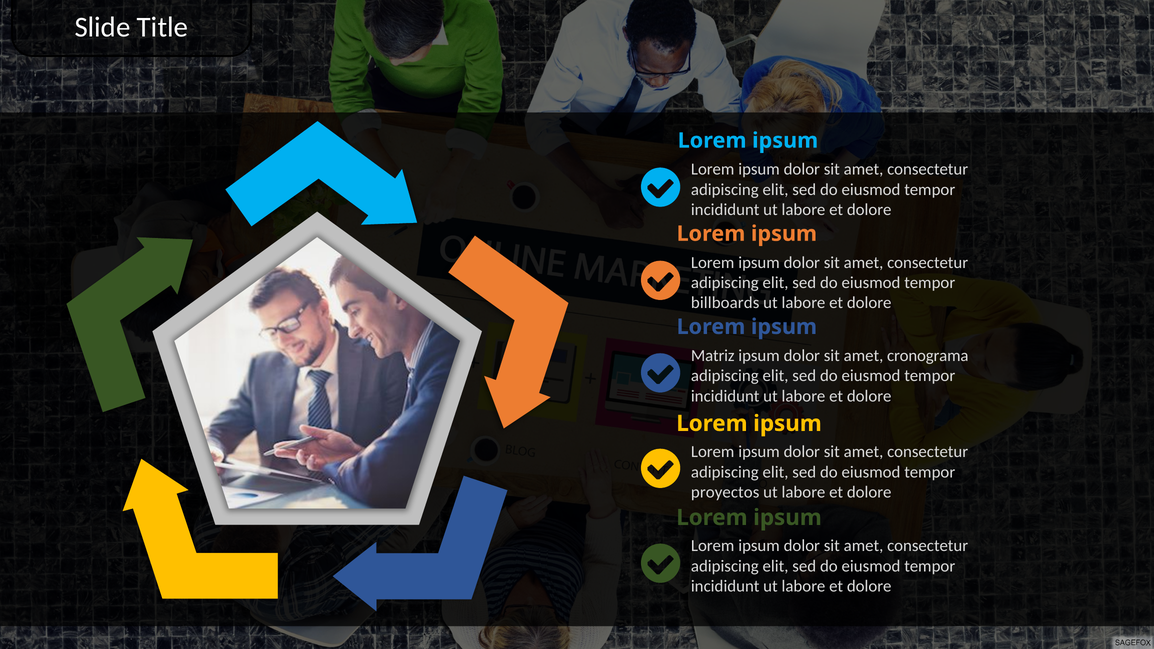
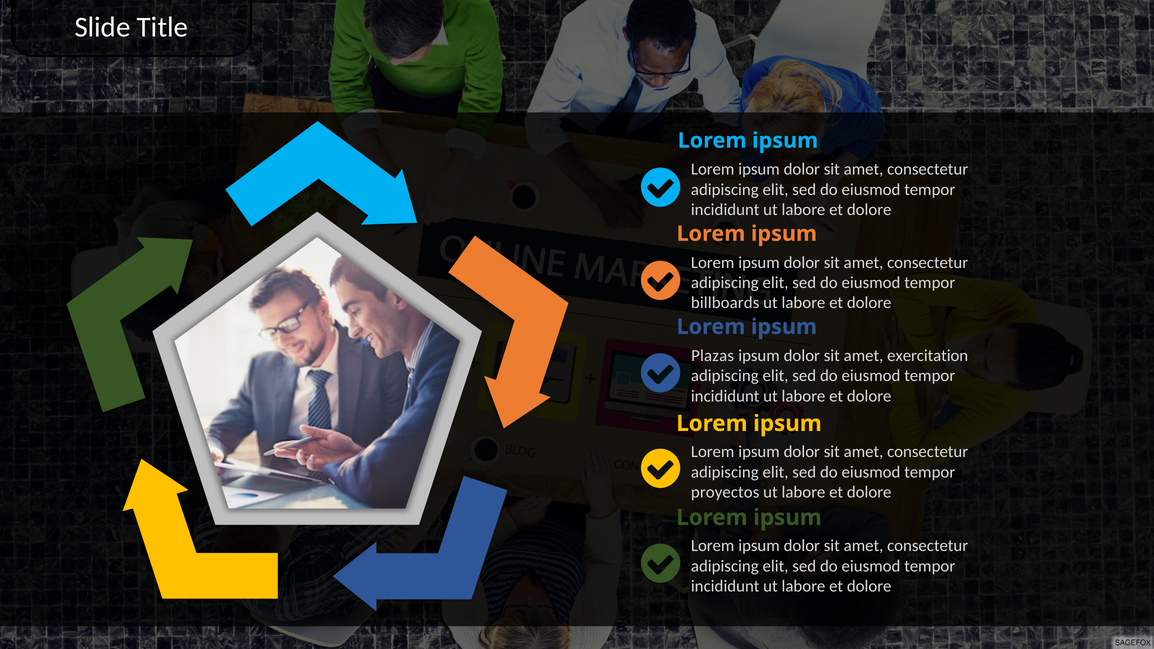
Matriz: Matriz -> Plazas (713, 356)
cronograma: cronograma -> exercitation (928, 356)
